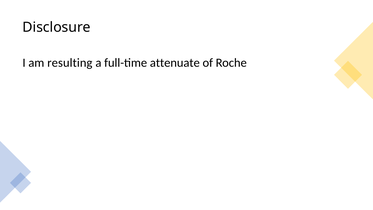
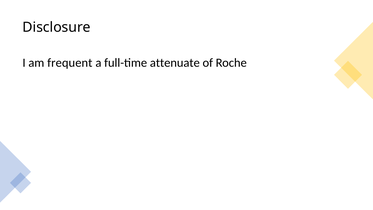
resulting: resulting -> frequent (70, 63)
